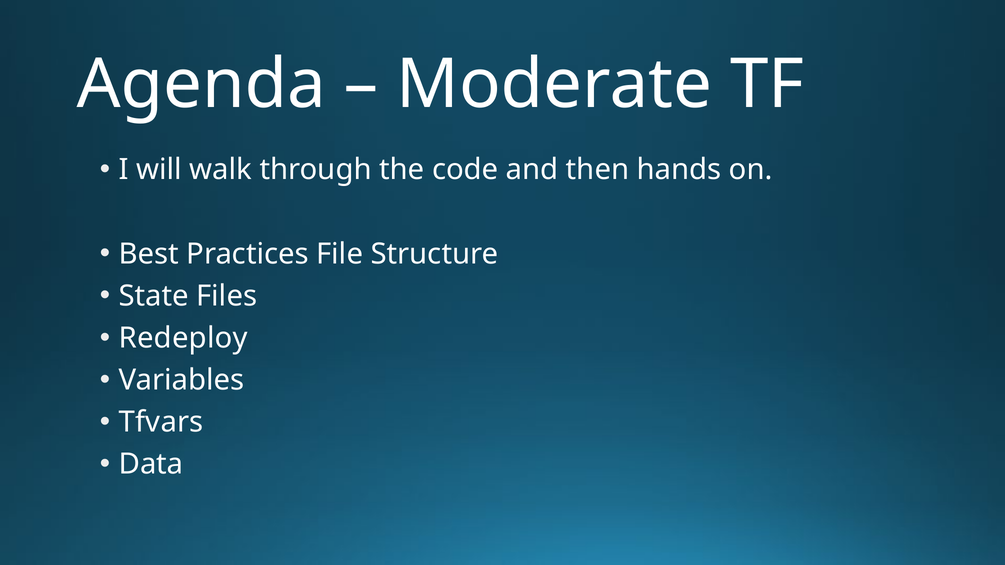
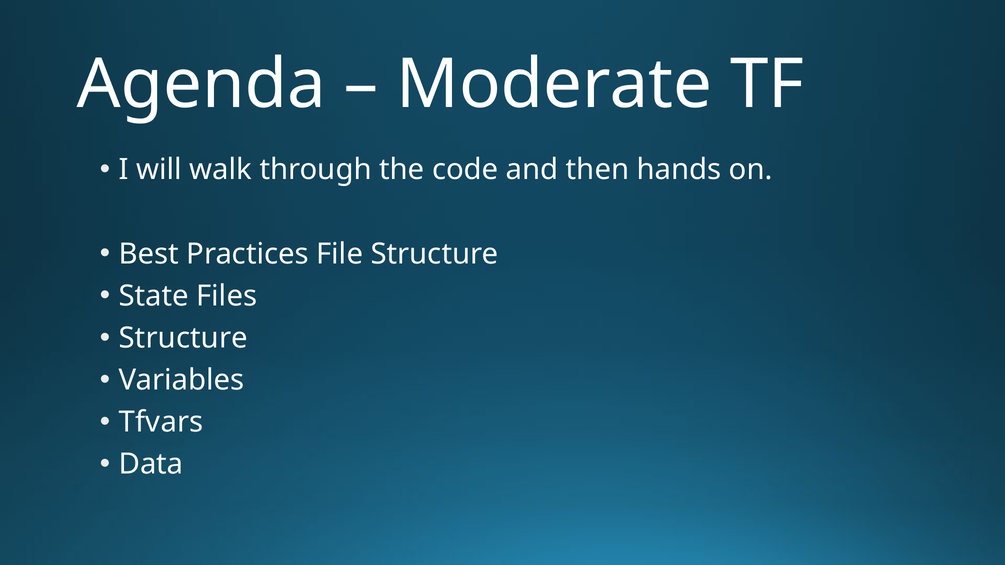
Redeploy: Redeploy -> Structure (183, 338)
